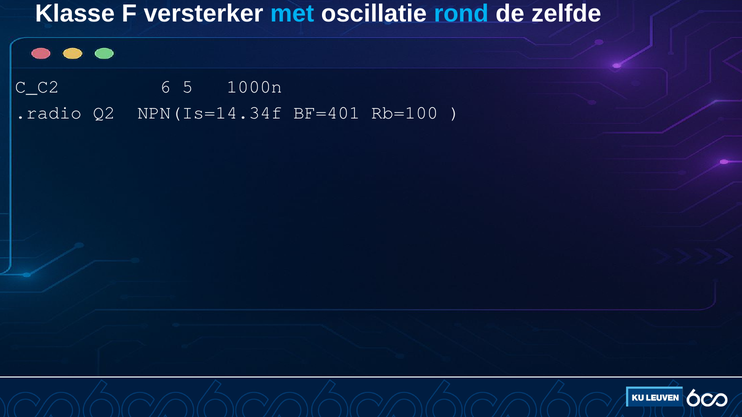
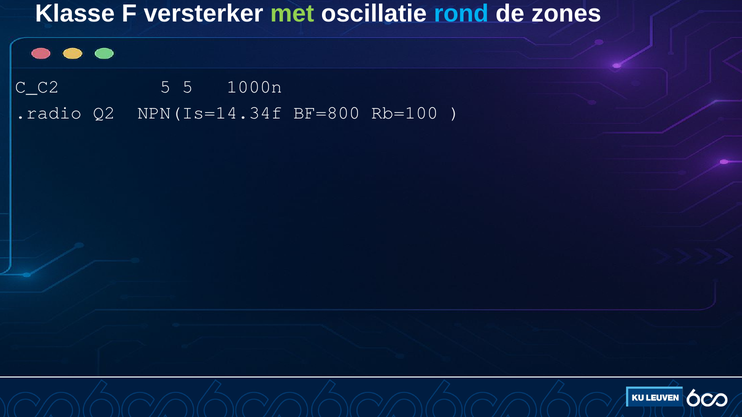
met colour: light blue -> light green (292, 14)
zelfde: zelfde -> zones (566, 14)
C_C2 6: 6 -> 5 (165, 87)
BF=401: BF=401 -> BF=800 (327, 113)
